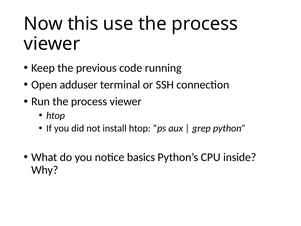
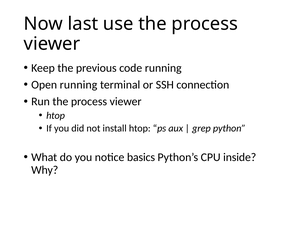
this: this -> last (83, 24)
Open adduser: adduser -> running (78, 85)
